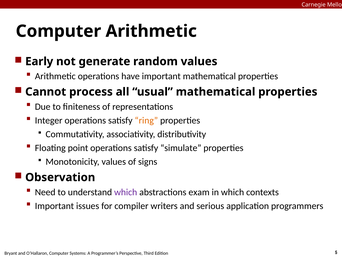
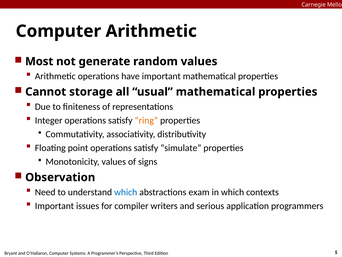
Early: Early -> Most (39, 61)
process: process -> storage (91, 92)
which colour: purple -> blue (126, 192)
